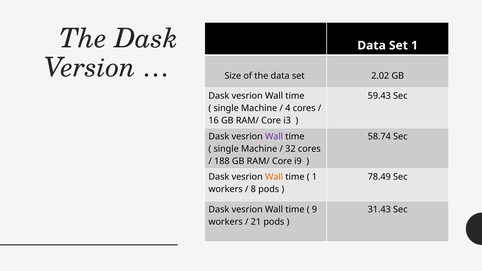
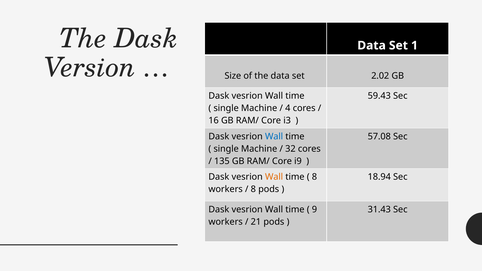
Wall colour: purple -> blue (274, 137)
58.74: 58.74 -> 57.08 (379, 137)
188: 188 -> 135 (222, 161)
1: 1 -> 8 (314, 177)
78.49: 78.49 -> 18.94 (379, 177)
